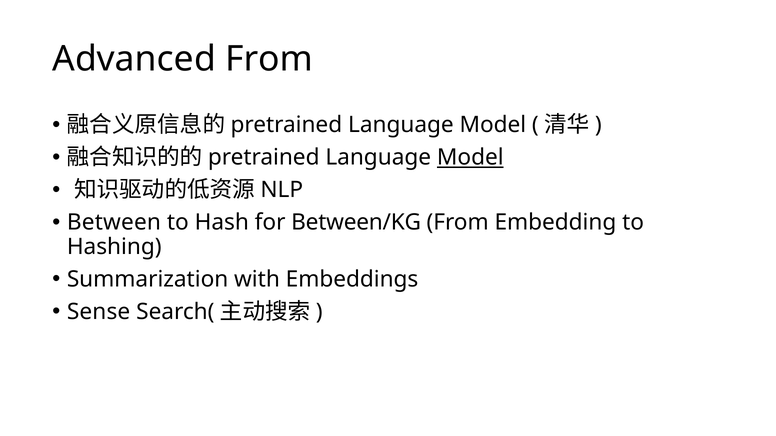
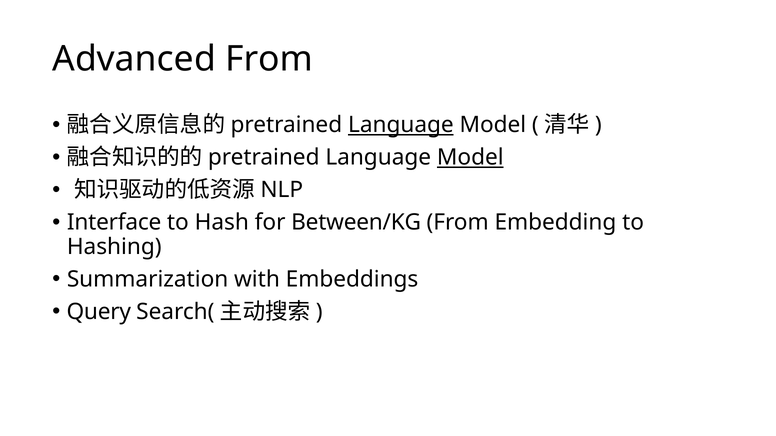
Language underline: none -> present (401, 125)
Between: Between -> Interface (114, 223)
Sense: Sense -> Query (99, 312)
